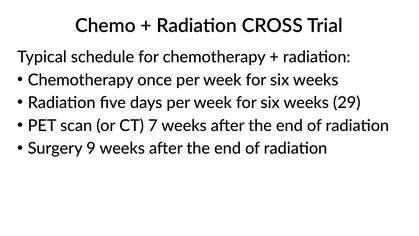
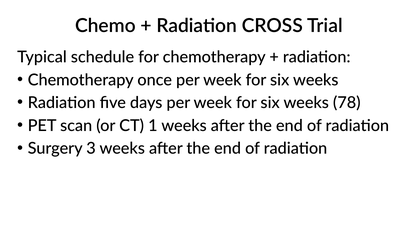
29: 29 -> 78 (347, 103)
7: 7 -> 1 (153, 126)
9: 9 -> 3 (91, 148)
